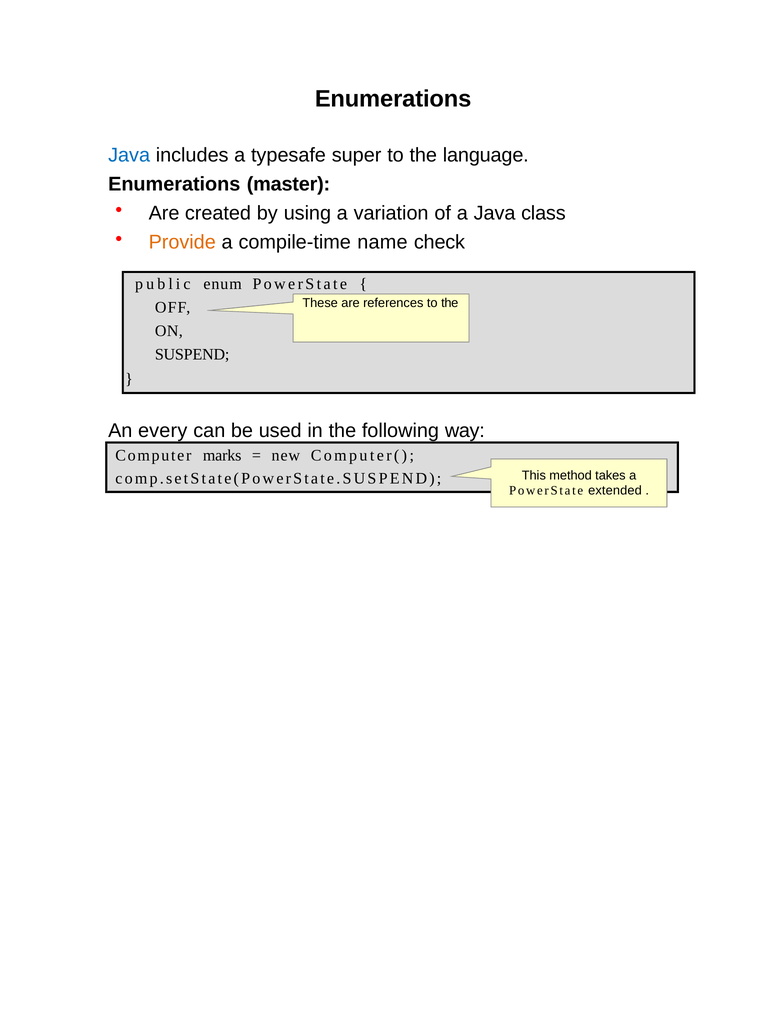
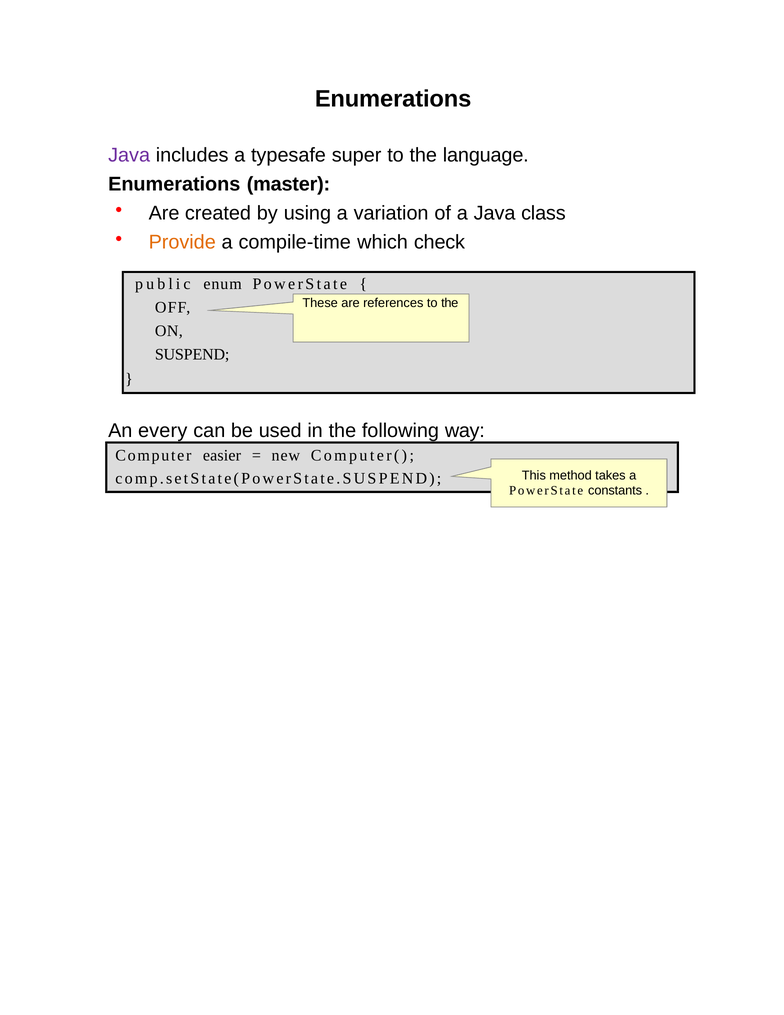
Java colour: blue -> purple (129, 155)
name: name -> which (383, 242)
marks: marks -> easier (222, 455)
extended: extended -> constants (615, 490)
